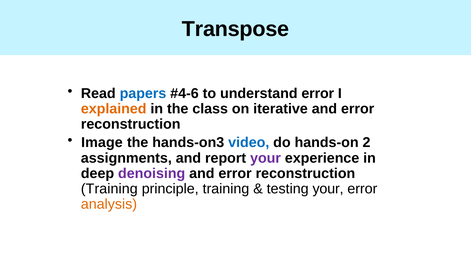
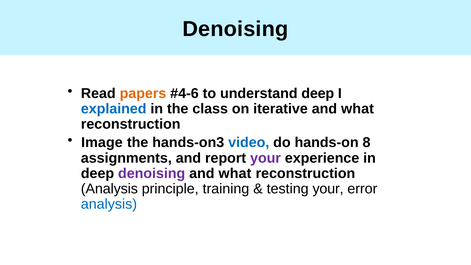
Transpose: Transpose -> Denoising (235, 29)
papers colour: blue -> orange (143, 93)
understand error: error -> deep (318, 93)
explained colour: orange -> blue (114, 109)
iterative and error: error -> what (358, 109)
2: 2 -> 8 (367, 143)
error: error -> what (235, 173)
Training: Training -> Analysis (109, 189)
analysis colour: orange -> blue (109, 204)
